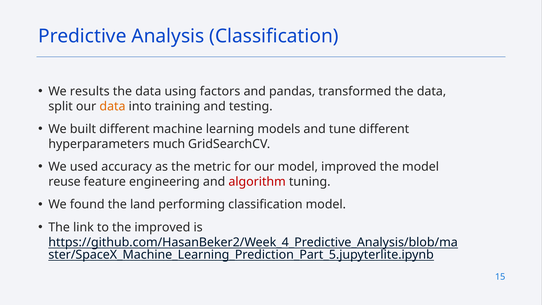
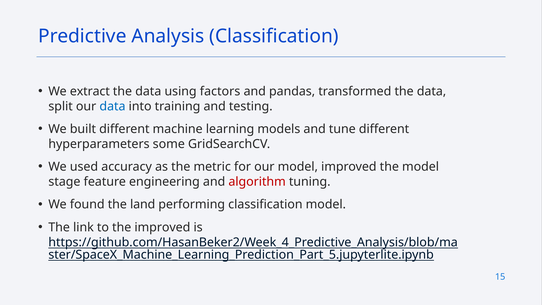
results: results -> extract (90, 91)
data colour: orange -> blue (112, 106)
much: much -> some (169, 144)
reuse: reuse -> stage (64, 182)
